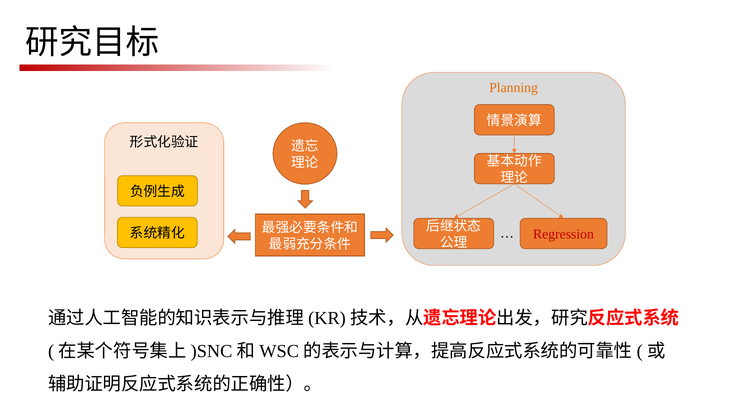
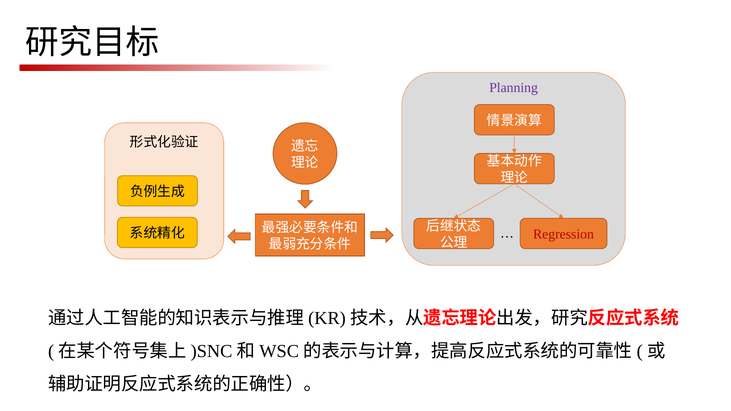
Planning colour: orange -> purple (514, 88)
